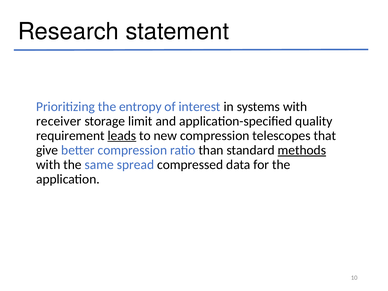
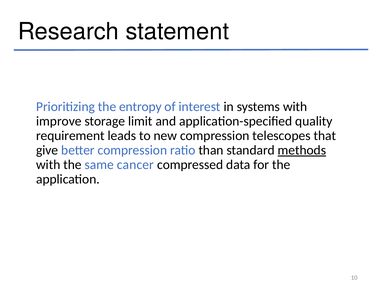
receiver: receiver -> improve (59, 121)
leads underline: present -> none (122, 136)
spread: spread -> cancer (135, 165)
